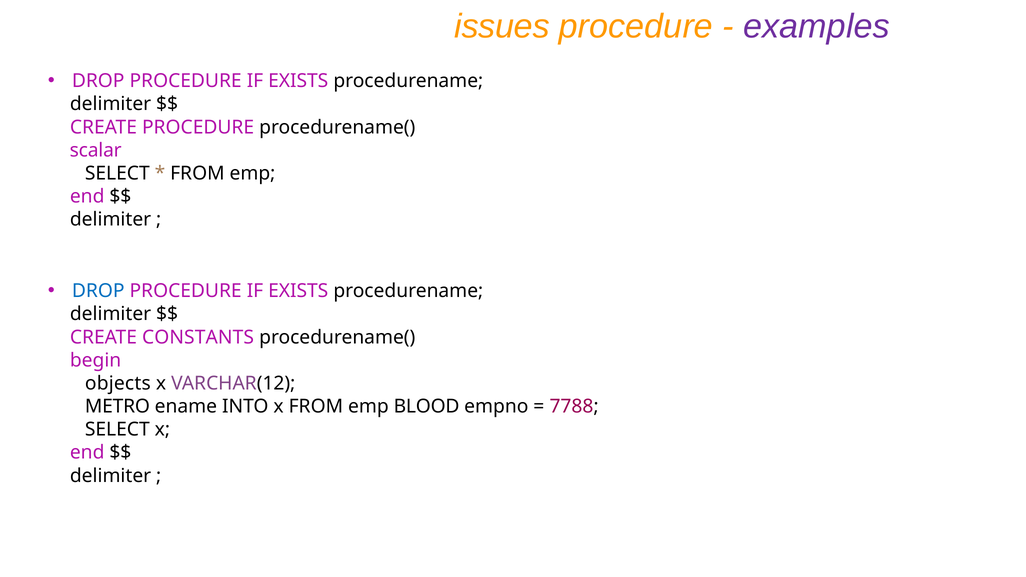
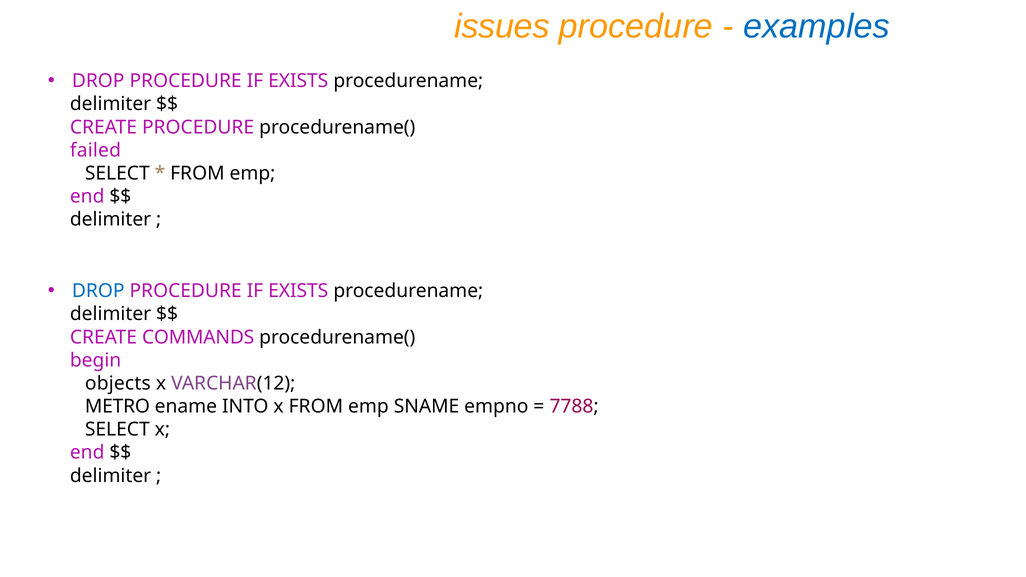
examples colour: purple -> blue (817, 27)
scalar: scalar -> failed (95, 150)
CONSTANTS: CONSTANTS -> COMMANDS (198, 337)
BLOOD: BLOOD -> SNAME (427, 407)
